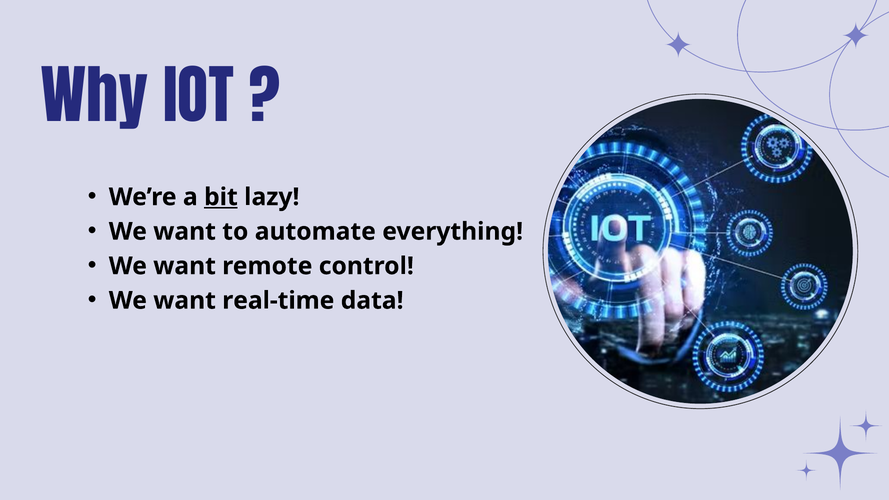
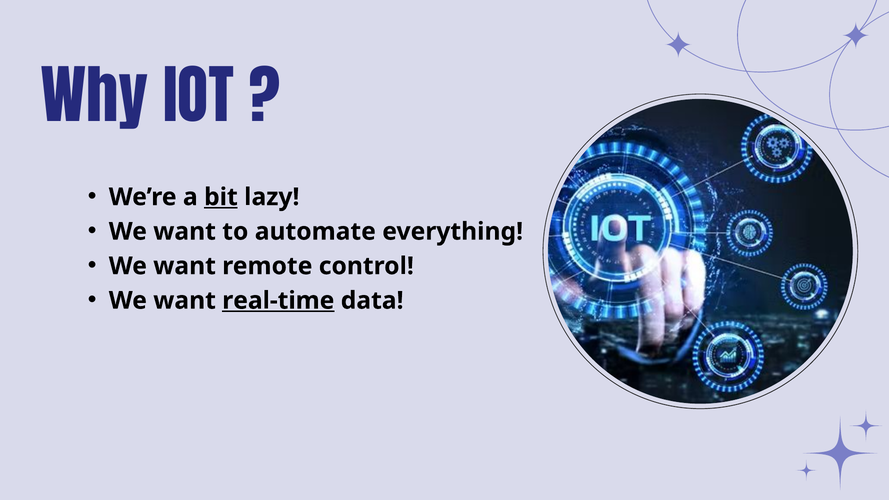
real-time underline: none -> present (278, 301)
